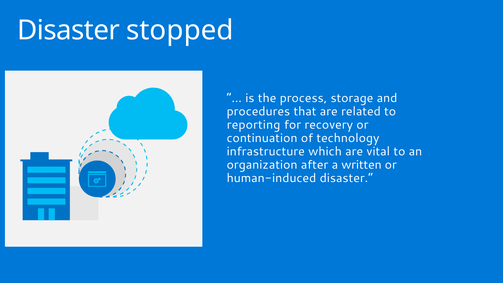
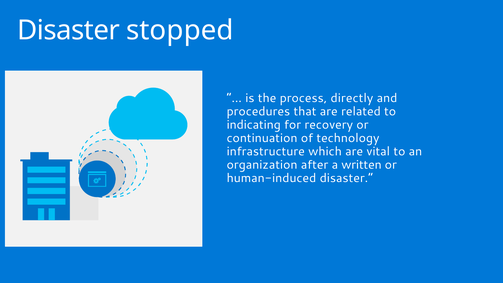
storage: storage -> directly (352, 98)
reporting: reporting -> indicating (254, 125)
